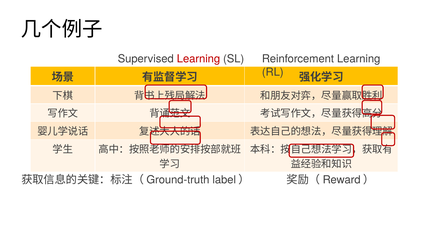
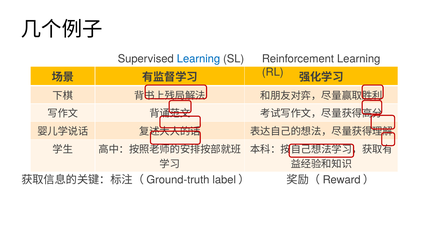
Learning colour: red -> blue (198, 59)
